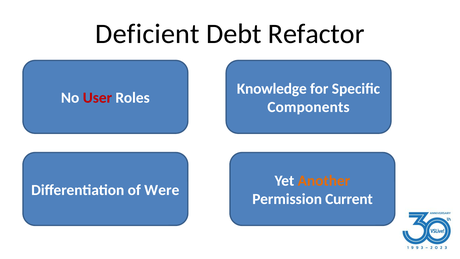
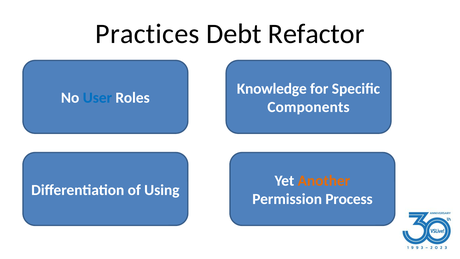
Deficient: Deficient -> Practices (147, 34)
User colour: red -> blue (97, 98)
Were: Were -> Using (162, 190)
Current: Current -> Process (349, 199)
